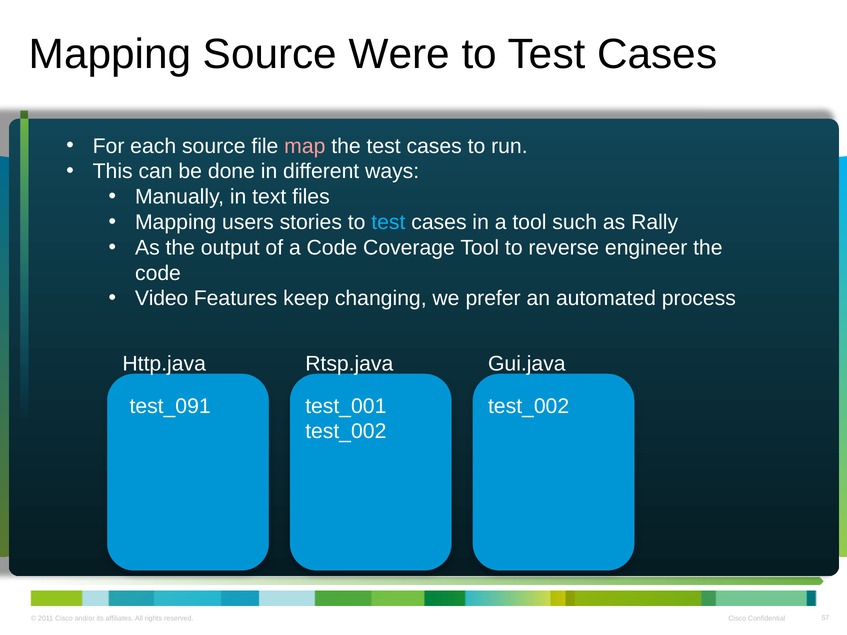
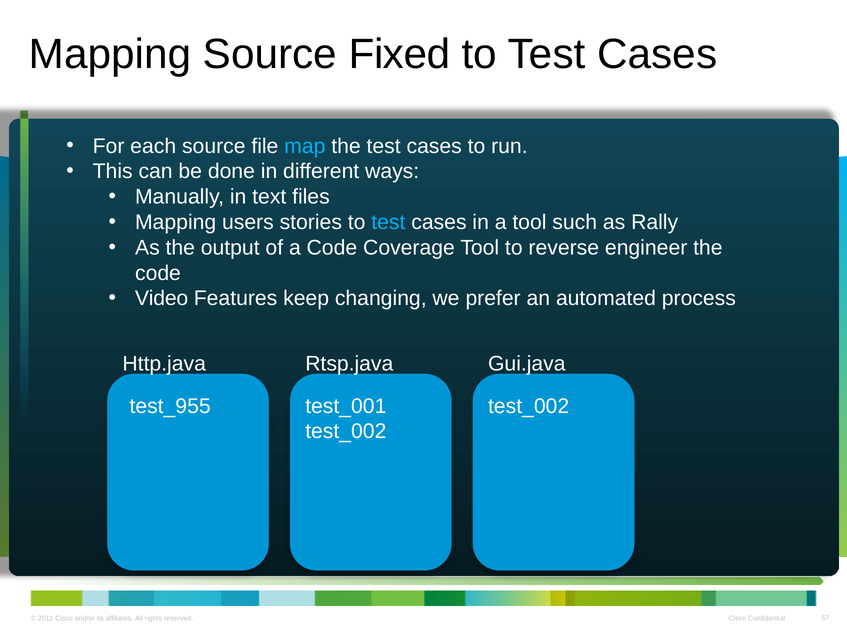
Were: Were -> Fixed (400, 54)
map colour: pink -> light blue (305, 146)
test_091: test_091 -> test_955 (170, 406)
